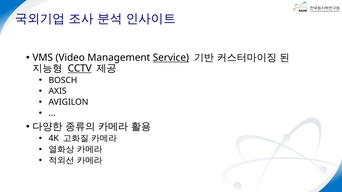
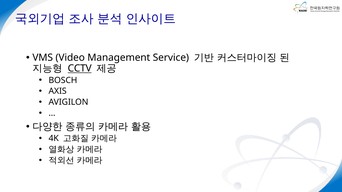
Service underline: present -> none (171, 58)
